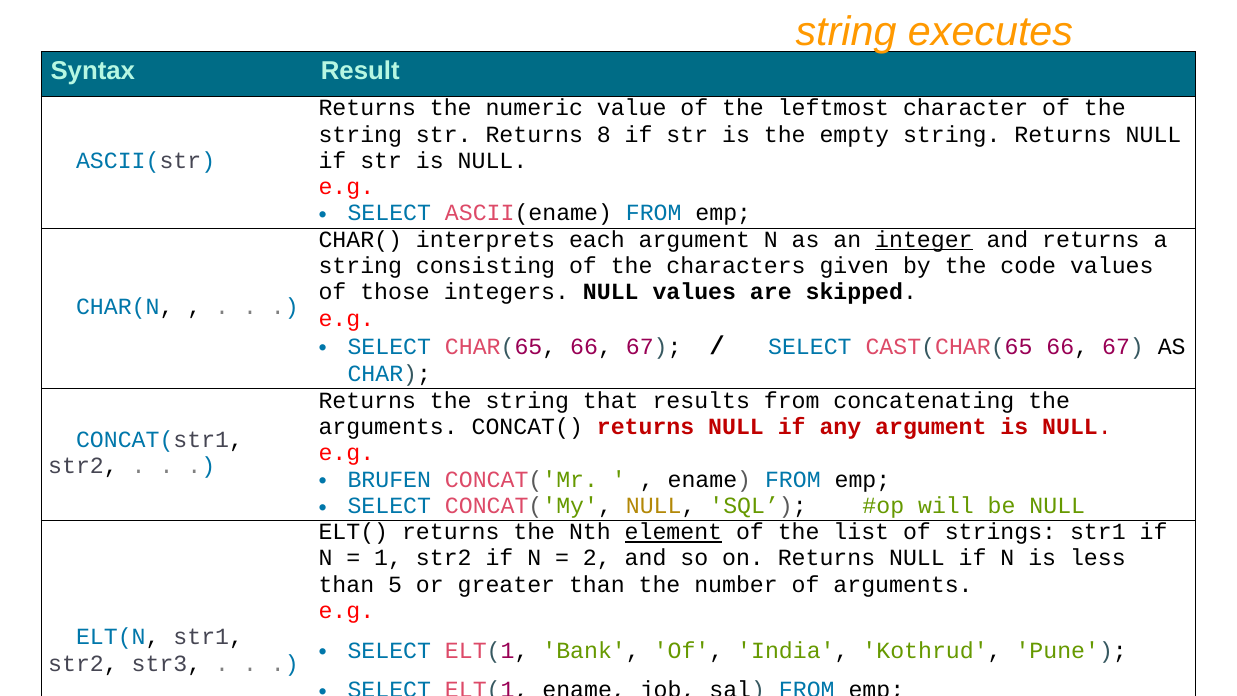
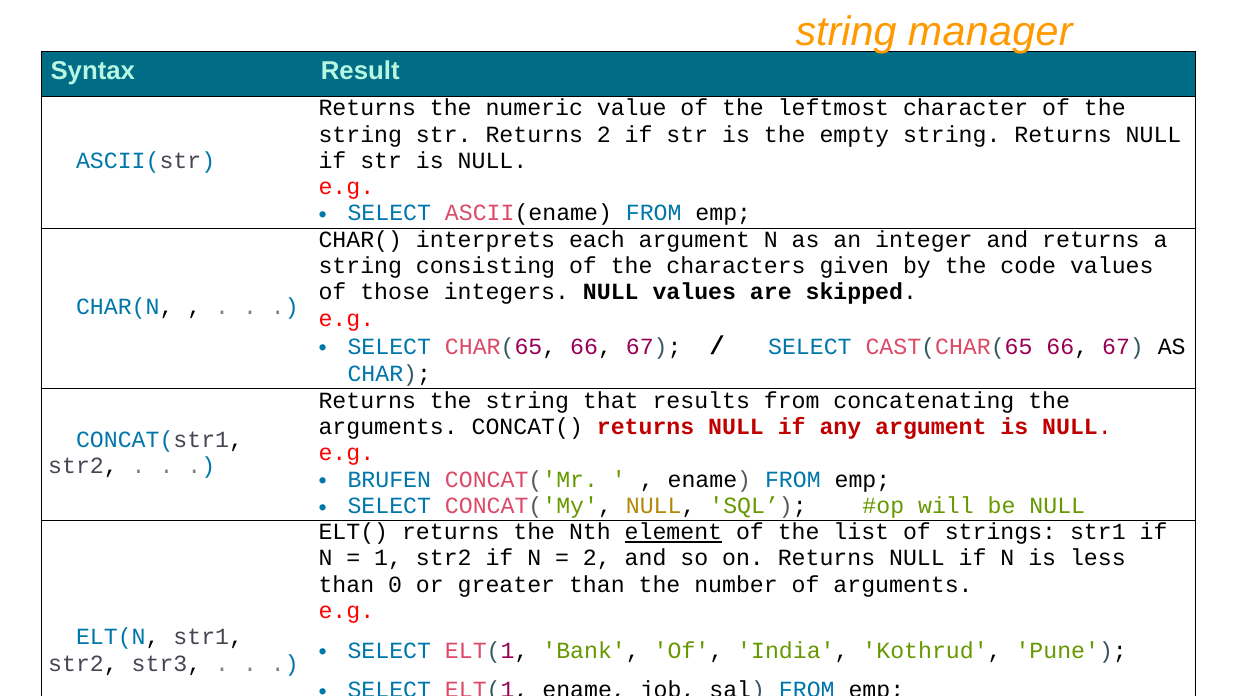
executes: executes -> manager (990, 32)
Returns 8: 8 -> 2 (604, 134)
integer underline: present -> none (924, 240)
5: 5 -> 0 (395, 584)
